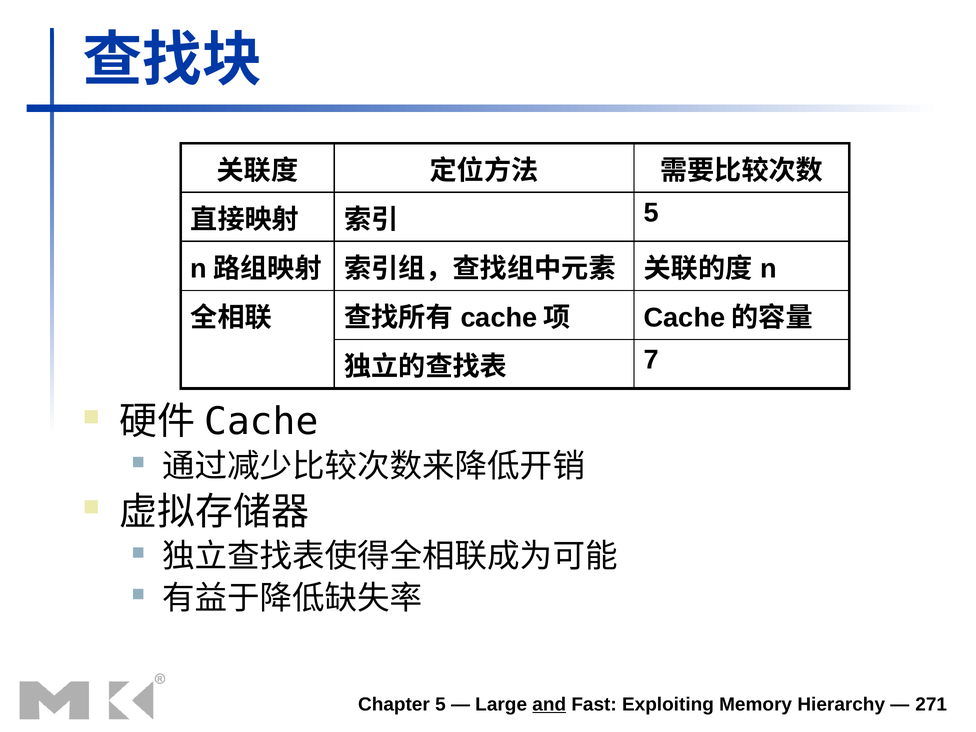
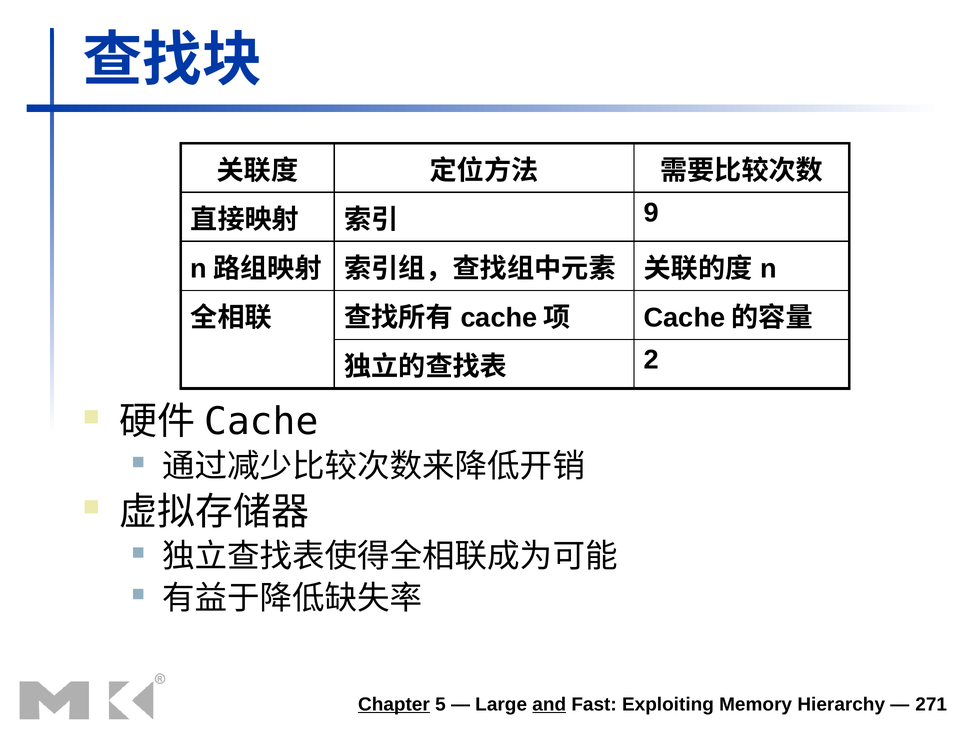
5: 5 -> 9 (651, 213)
7: 7 -> 2 (651, 360)
Chapter underline: none -> present (394, 704)
